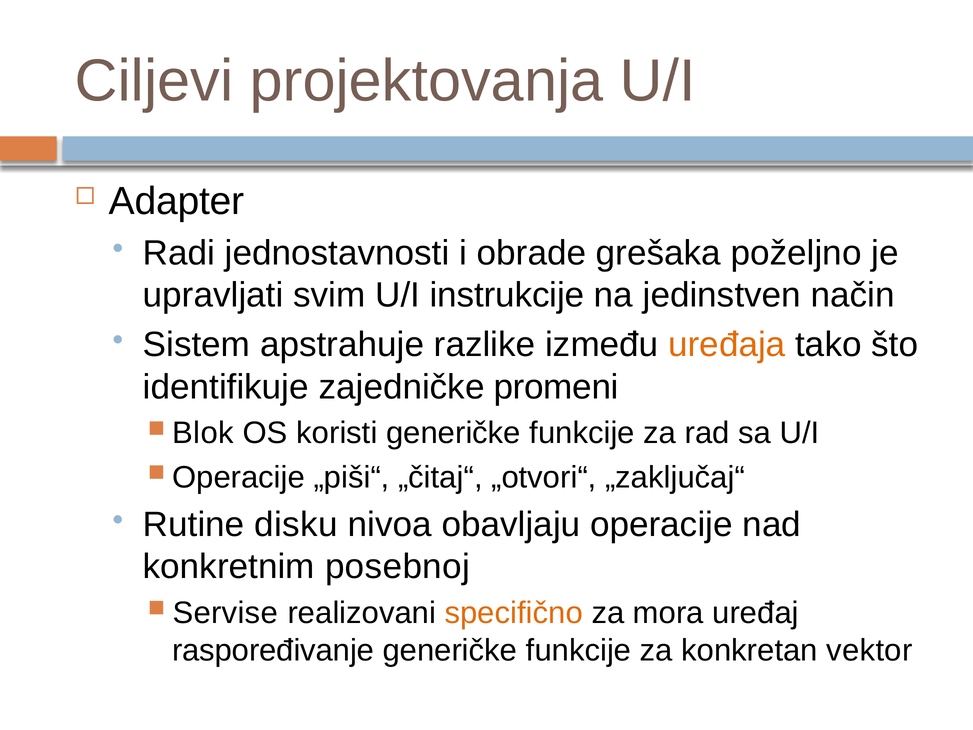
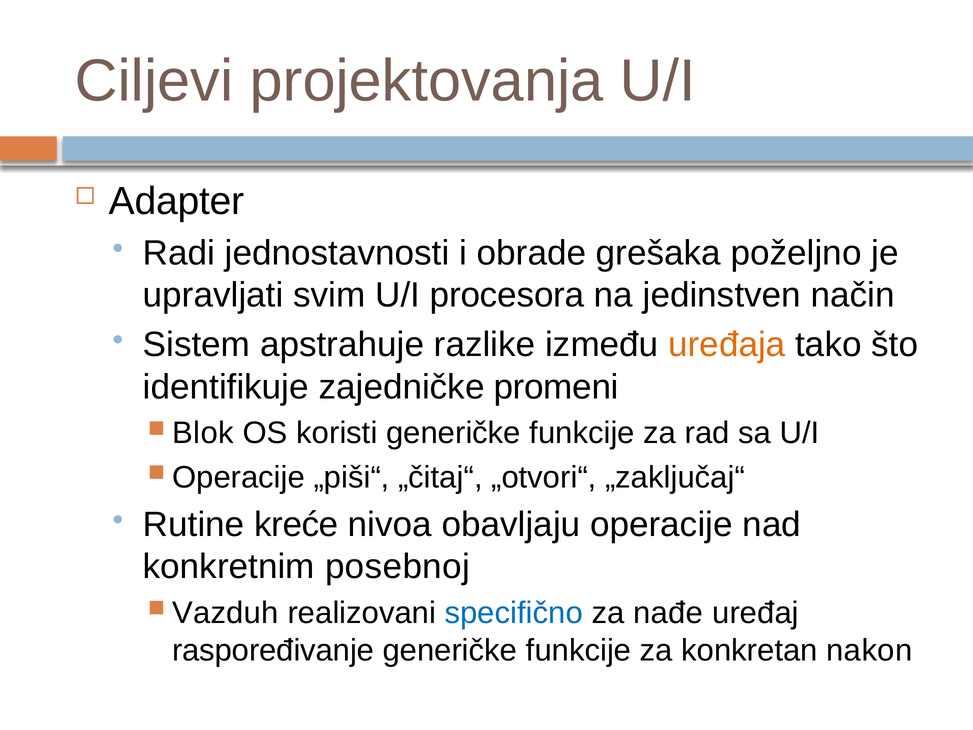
instrukcije: instrukcije -> procesora (507, 295)
disku: disku -> kreće (296, 525)
Servise: Servise -> Vazduh (225, 613)
specifično colour: orange -> blue (514, 613)
mora: mora -> nađe (668, 613)
vektor: vektor -> nakon (869, 650)
